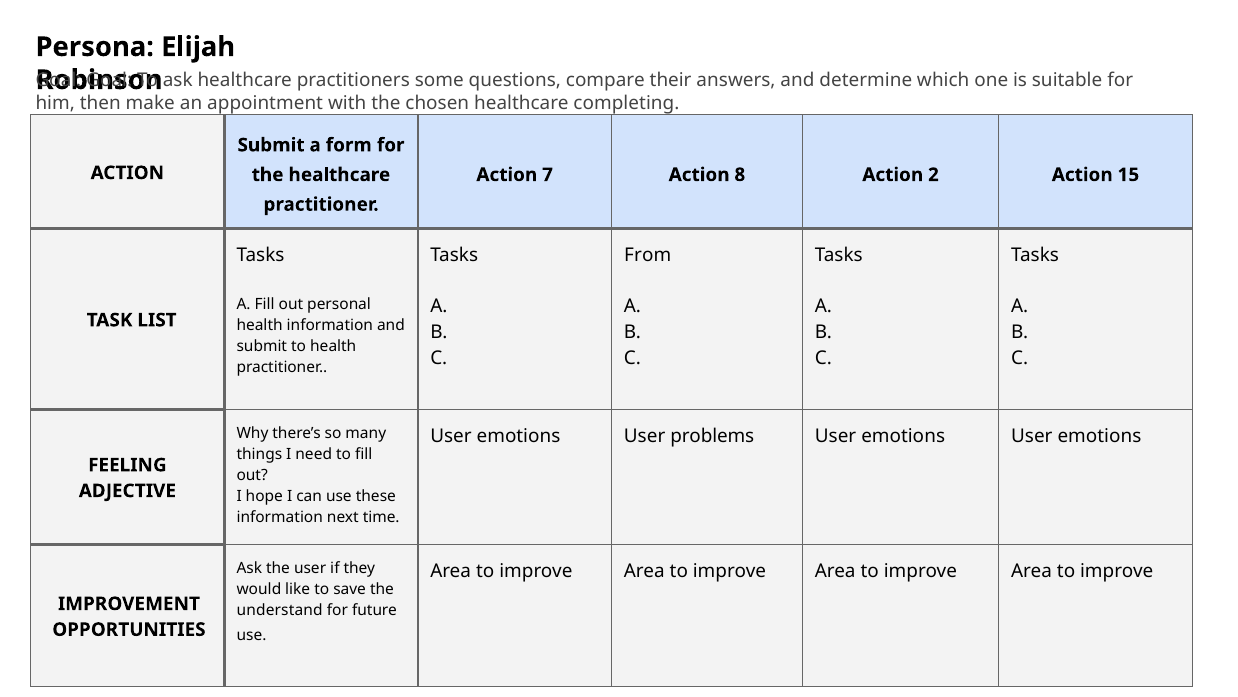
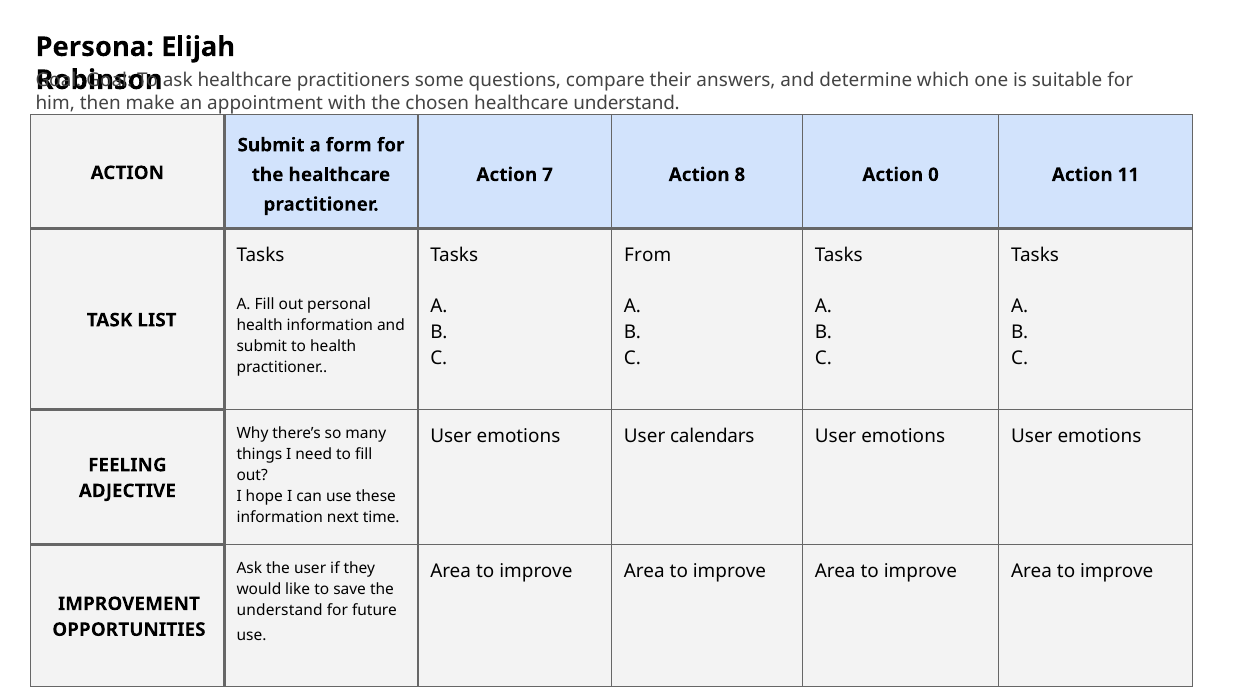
healthcare completing: completing -> understand (627, 103)
2: 2 -> 0 (933, 175)
15: 15 -> 11 (1128, 175)
problems: problems -> calendars (712, 435)
